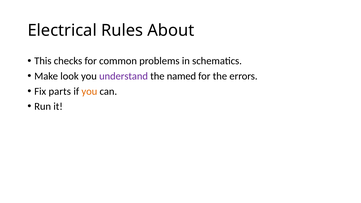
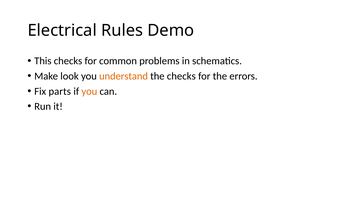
About: About -> Demo (171, 30)
understand colour: purple -> orange (124, 76)
the named: named -> checks (181, 76)
